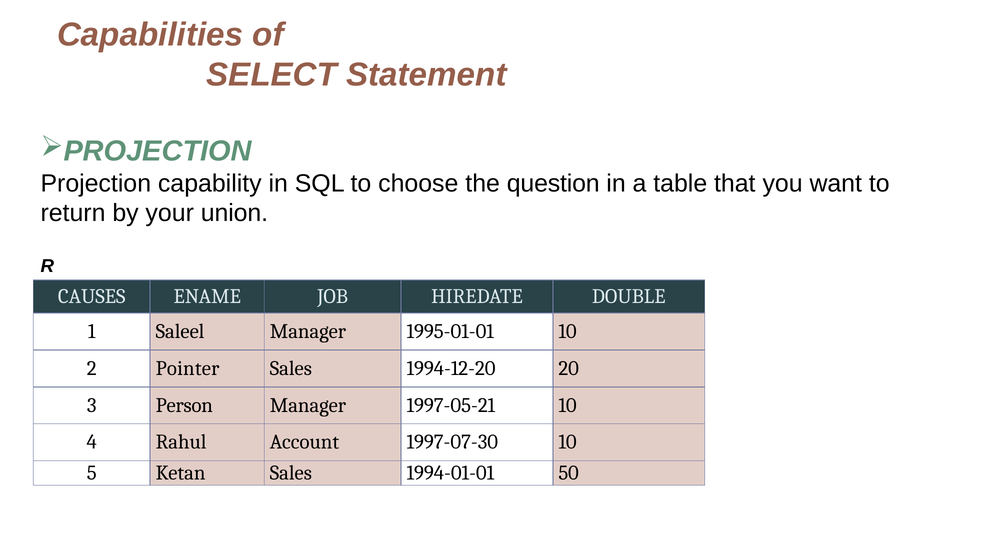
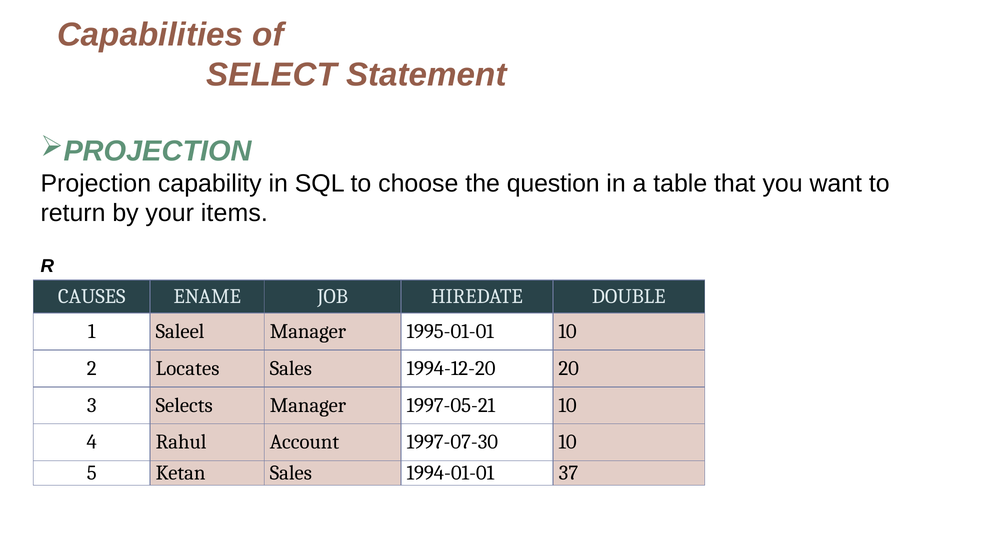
union: union -> items (234, 213)
Pointer: Pointer -> Locates (188, 368)
Person: Person -> Selects (184, 405)
50: 50 -> 37 (568, 473)
